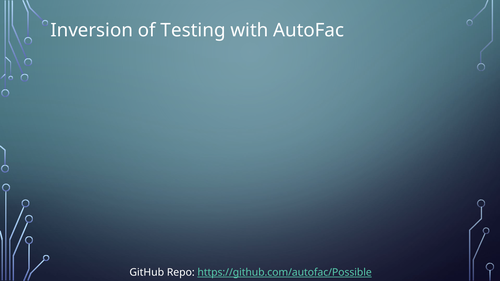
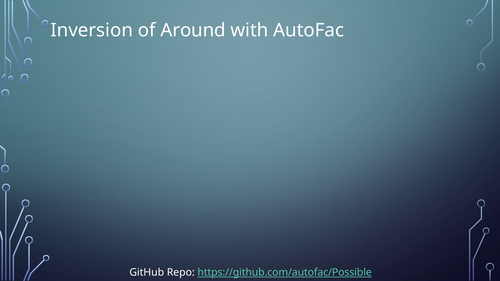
Testing: Testing -> Around (193, 30)
